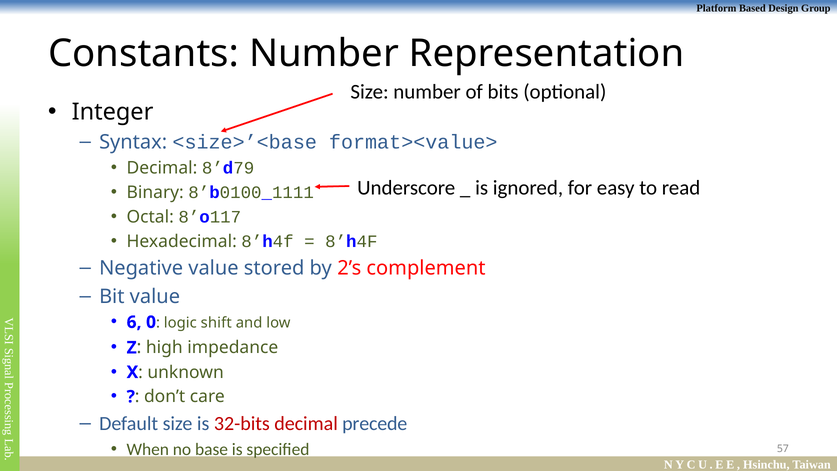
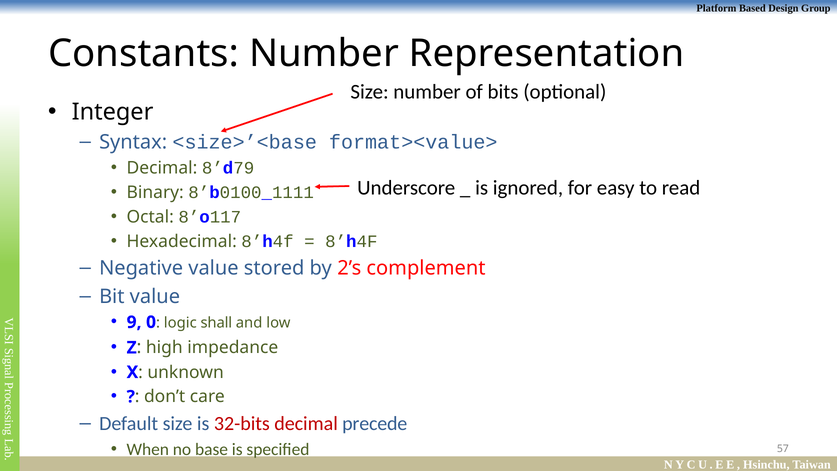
6: 6 -> 9 (134, 322)
shift: shift -> shall (216, 323)
